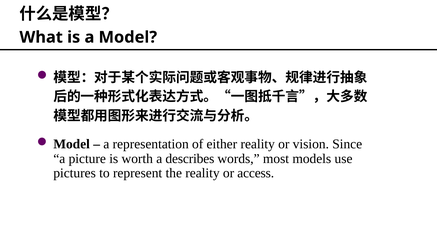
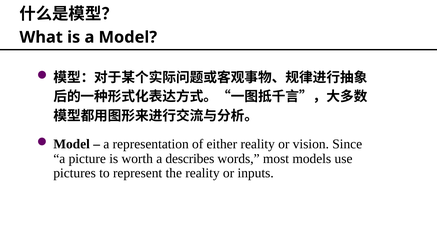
access: access -> inputs (256, 173)
